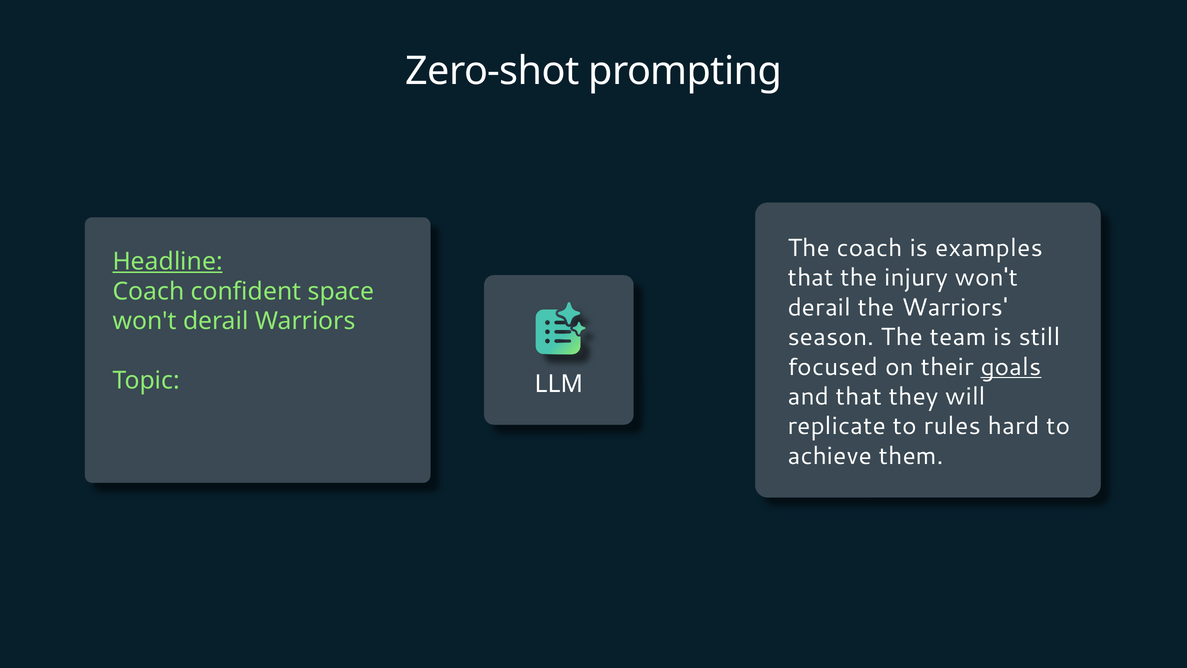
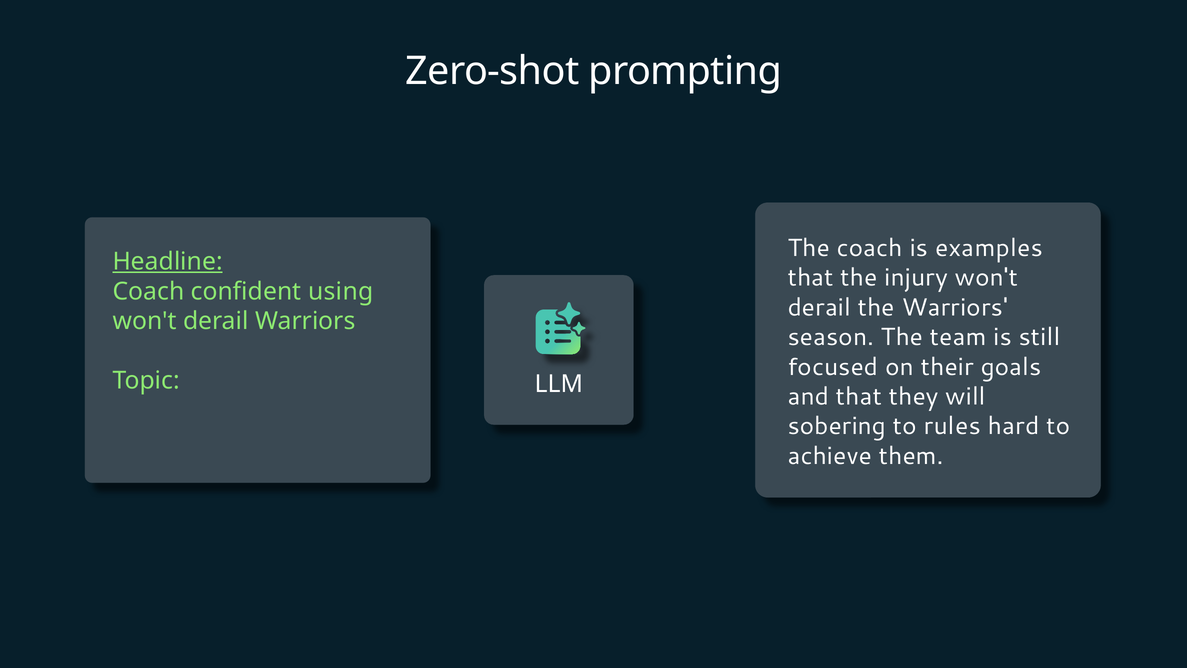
space: space -> using (341, 291)
goals underline: present -> none (1011, 367)
replicate: replicate -> sobering (837, 426)
